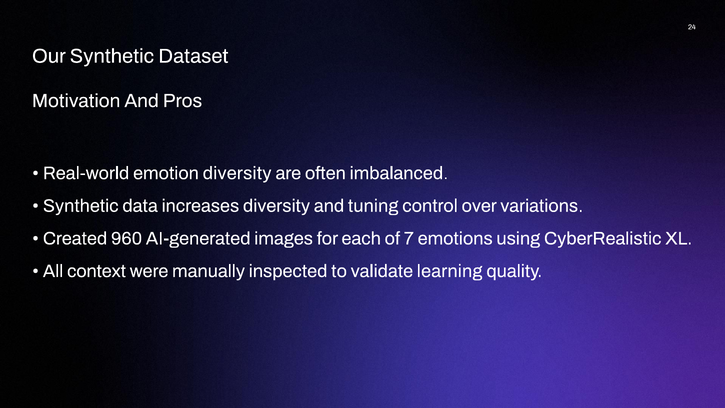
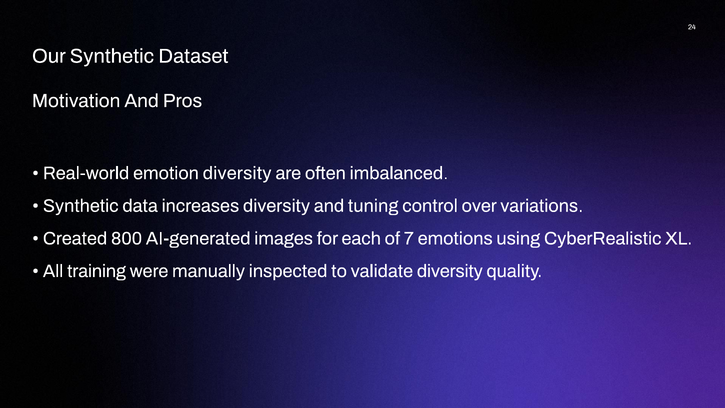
960: 960 -> 800 (127, 238)
context: context -> training (97, 271)
validate learning: learning -> diversity (450, 271)
